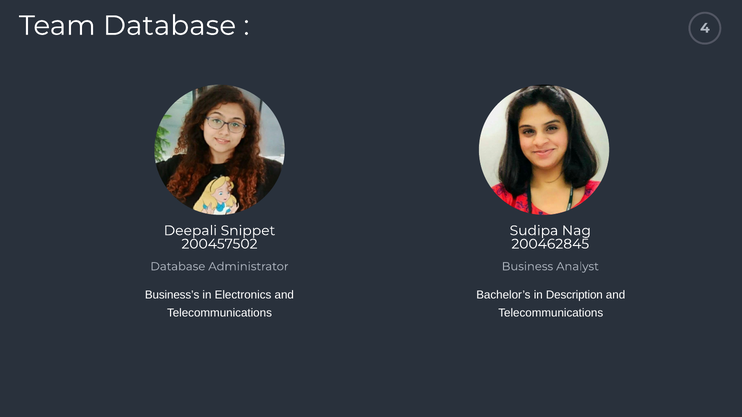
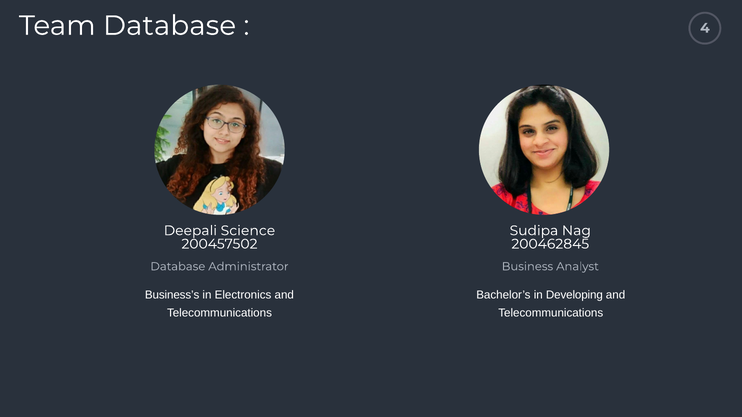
Snippet: Snippet -> Science (248, 231)
Description: Description -> Developing (574, 295)
